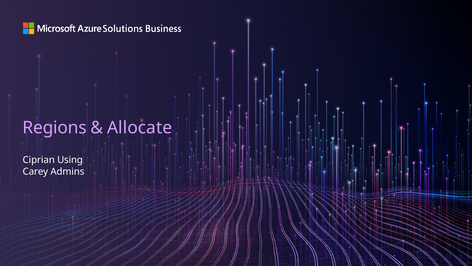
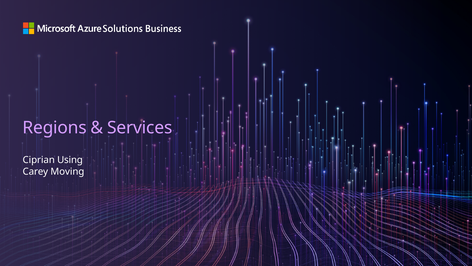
Allocate: Allocate -> Services (140, 128)
Admins: Admins -> Moving (67, 171)
